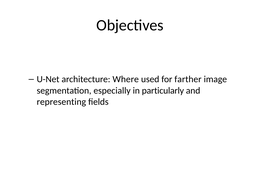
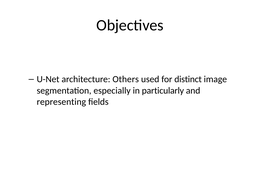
Where: Where -> Others (126, 79)
farther: farther -> distinct (188, 79)
